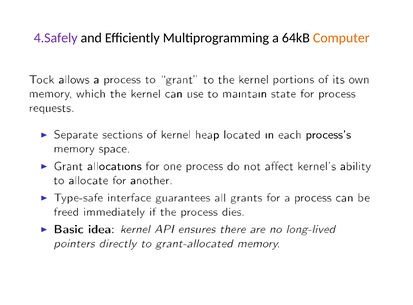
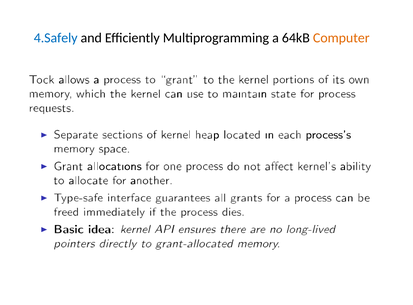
4.Safely colour: purple -> blue (56, 38)
